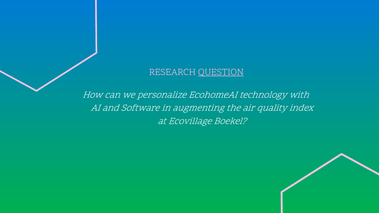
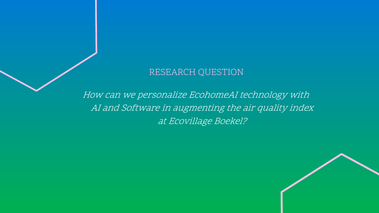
QUESTION underline: present -> none (221, 72)
